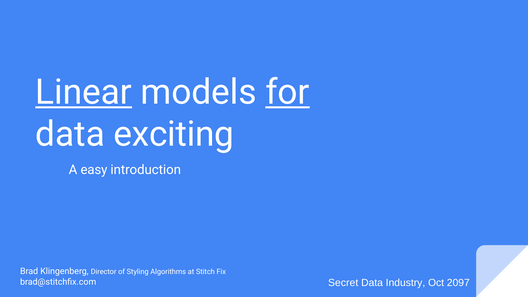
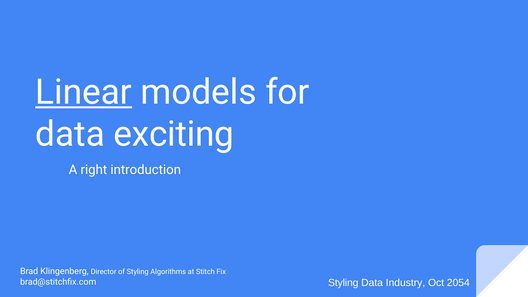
for underline: present -> none (287, 92)
easy: easy -> right (94, 170)
brad@stitchfix.com Secret: Secret -> Styling (343, 283)
2097: 2097 -> 2054 (458, 283)
